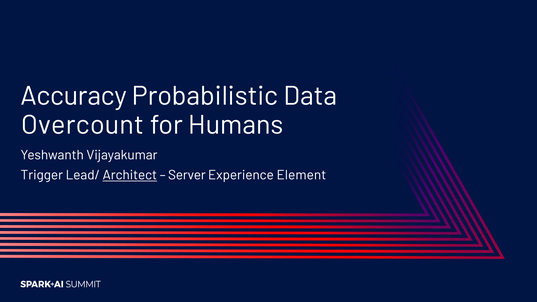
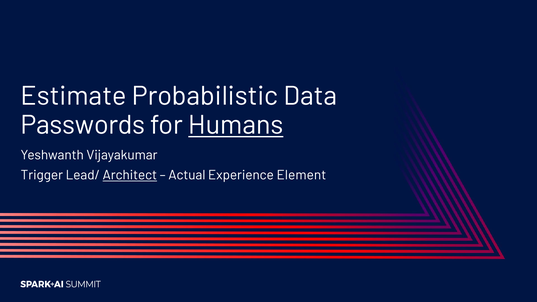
Accuracy: Accuracy -> Estimate (74, 96)
Overcount: Overcount -> Passwords (83, 125)
Humans underline: none -> present (236, 125)
Server: Server -> Actual (187, 175)
